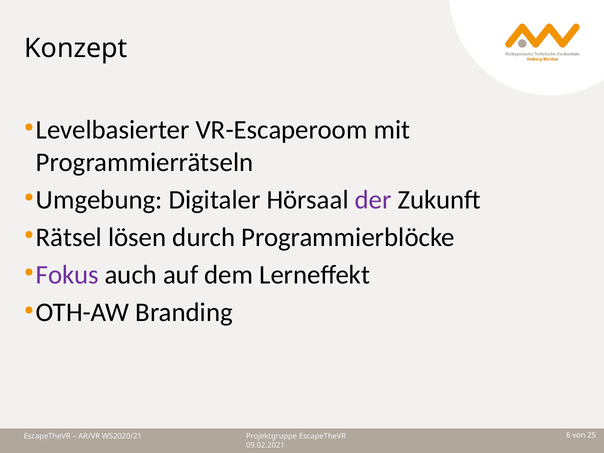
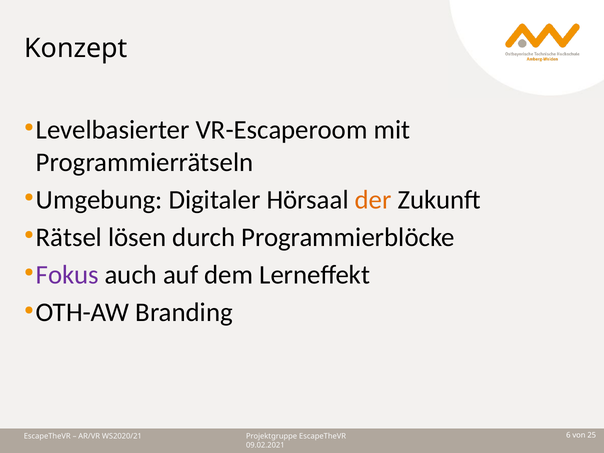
der colour: purple -> orange (373, 200)
